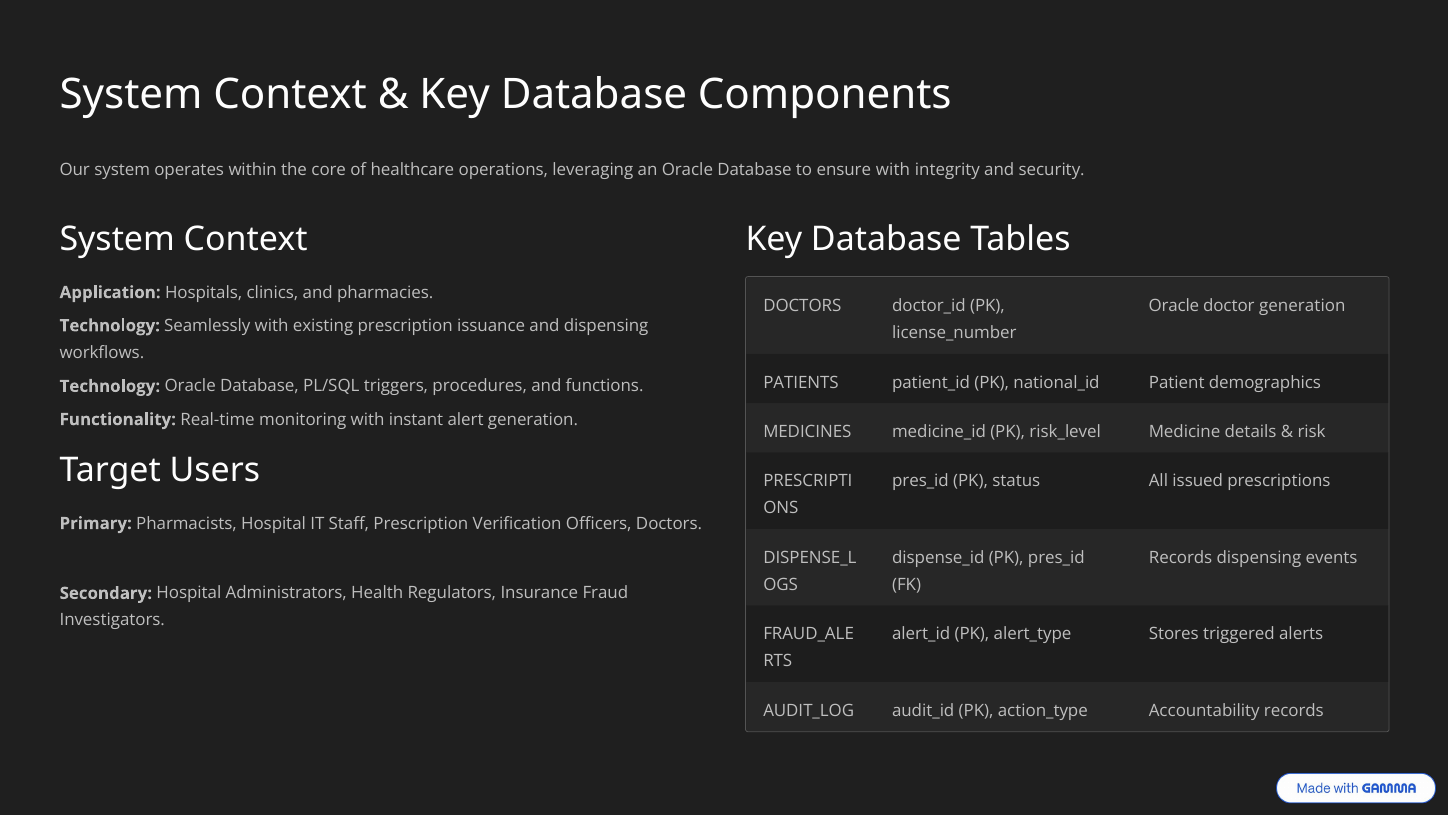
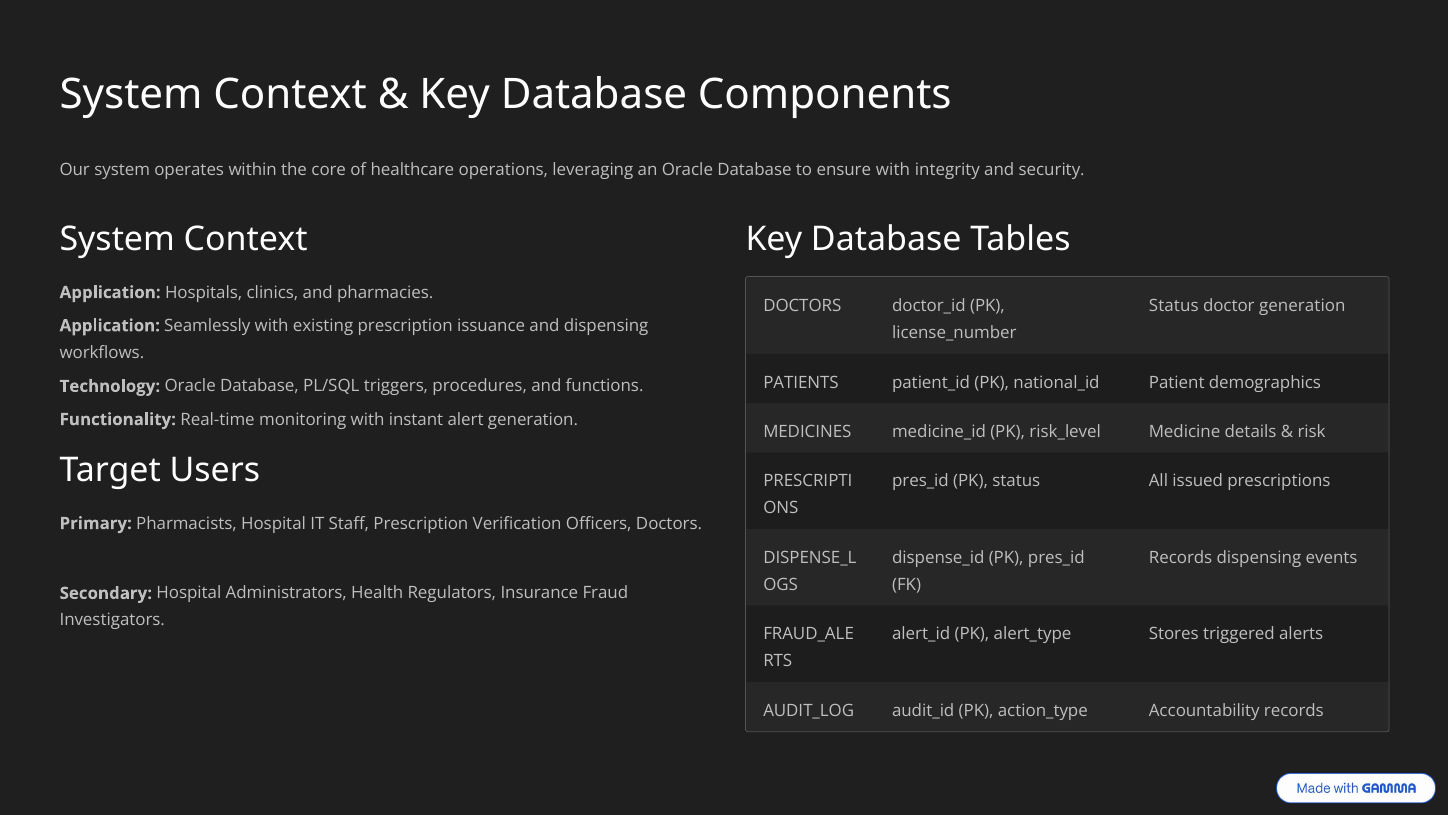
Oracle: Oracle -> Status (1174, 306)
Technology: Technology -> Application (110, 326)
